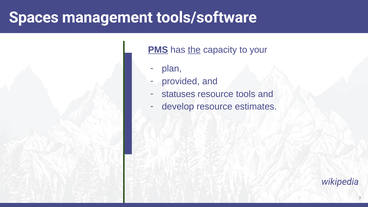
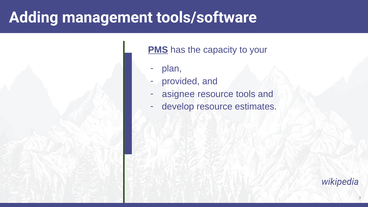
Spaces: Spaces -> Adding (34, 17)
the underline: present -> none (194, 50)
statuses: statuses -> asignee (178, 94)
